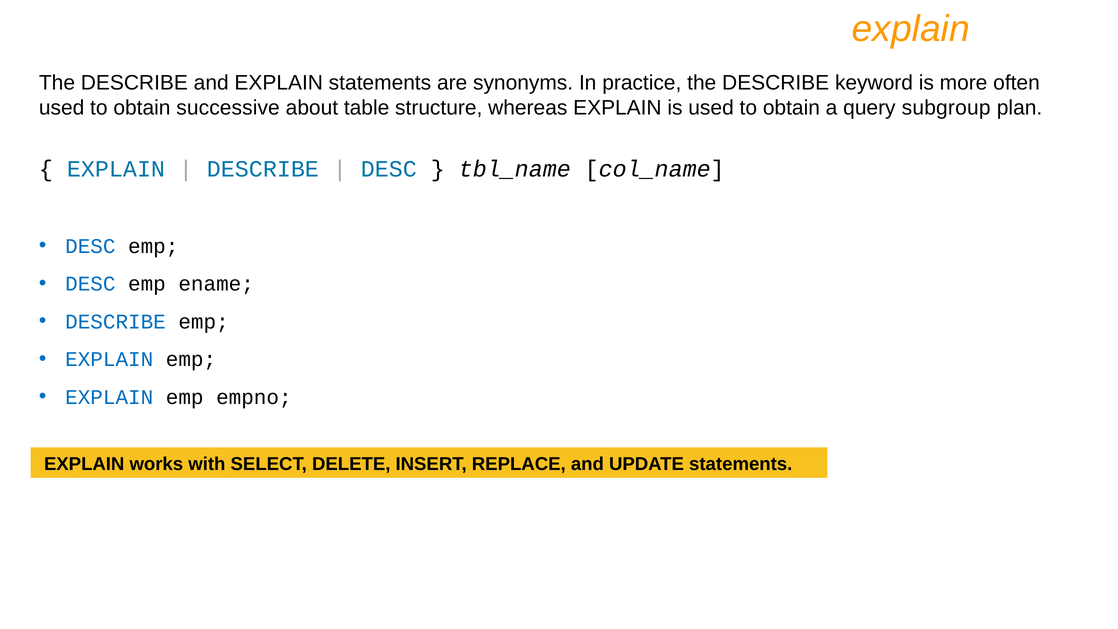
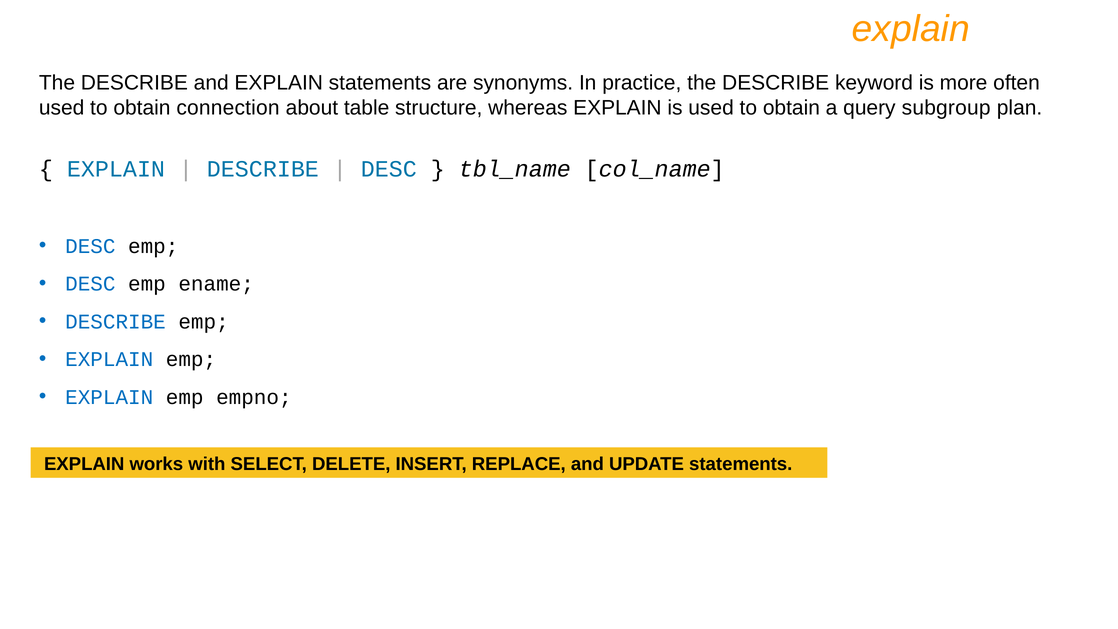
successive: successive -> connection (228, 108)
